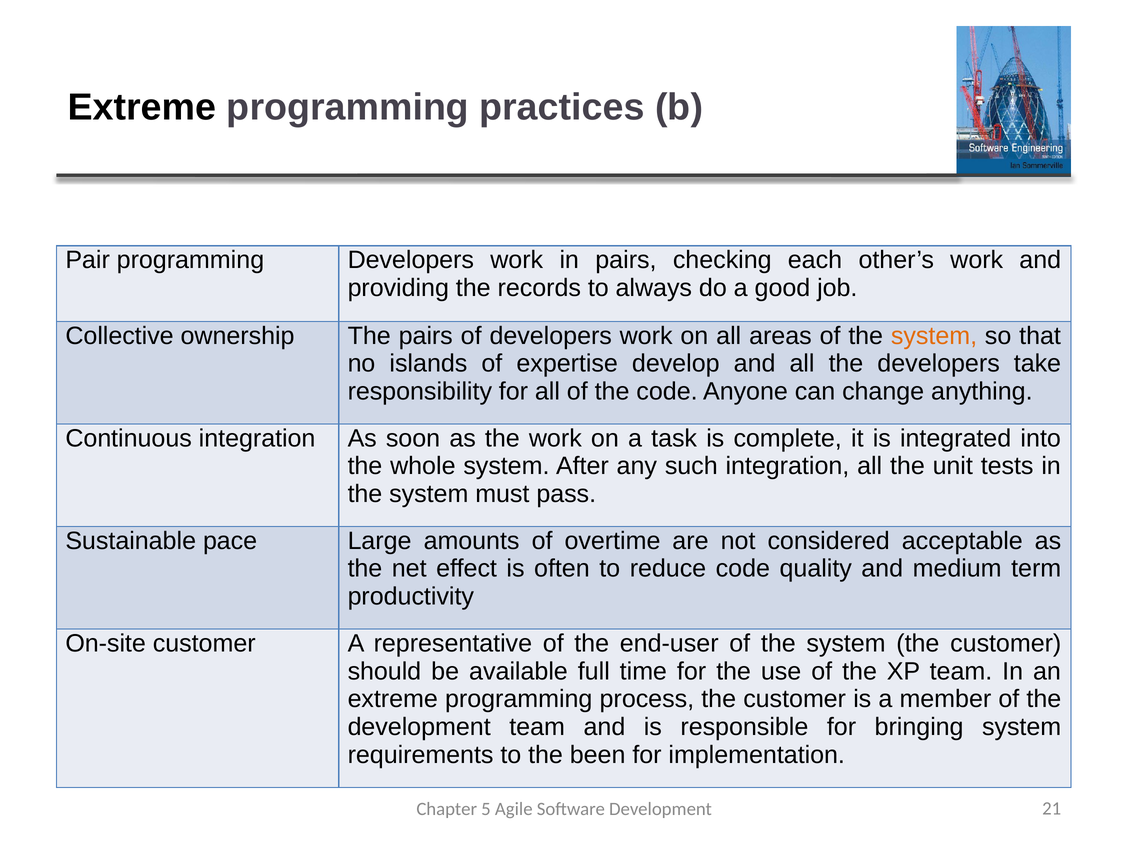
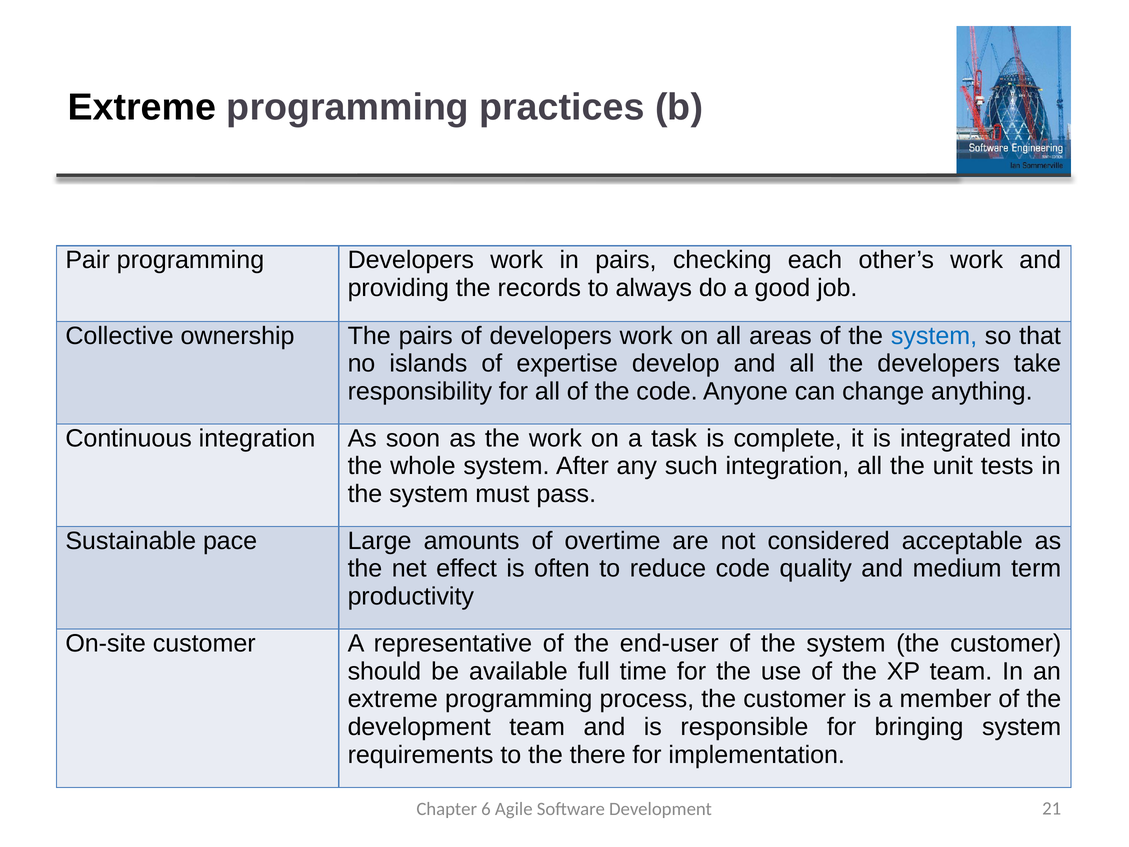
system colour: orange -> blue (934, 336)
been: been -> there (598, 755)
5: 5 -> 6 (486, 809)
